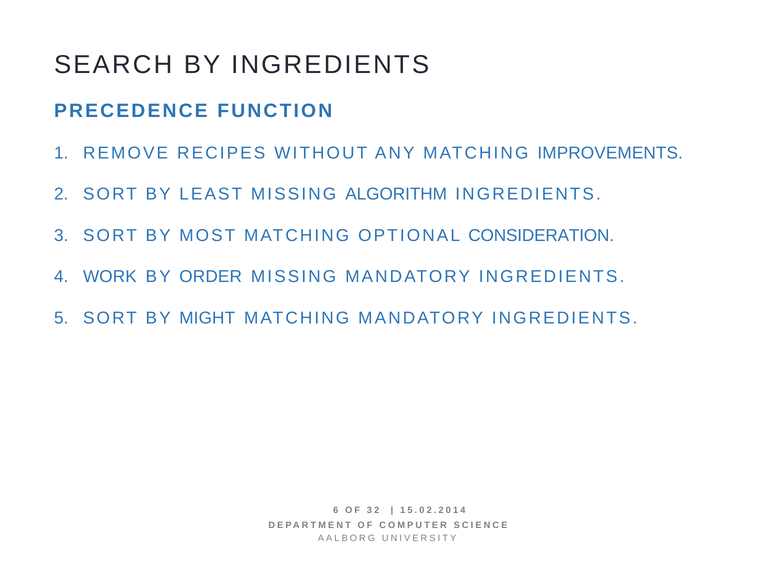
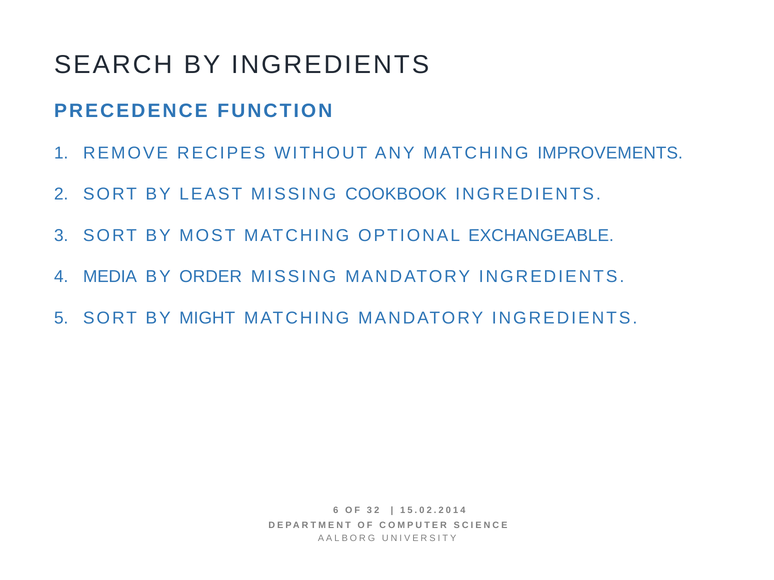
ALGORITHM: ALGORITHM -> COOKBOOK (396, 194)
CONSIDERATION: CONSIDERATION -> EXCHANGEABLE (541, 236)
WORK: WORK -> MEDIA (110, 277)
